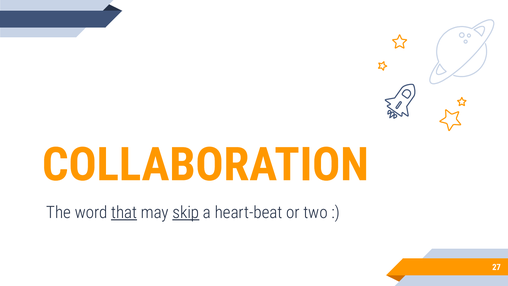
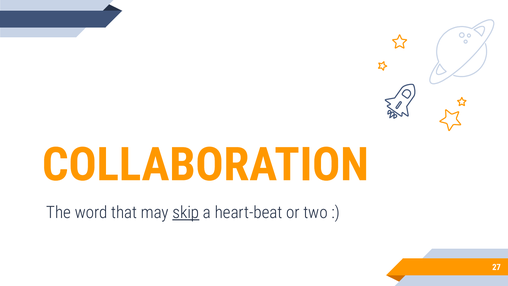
that underline: present -> none (124, 212)
